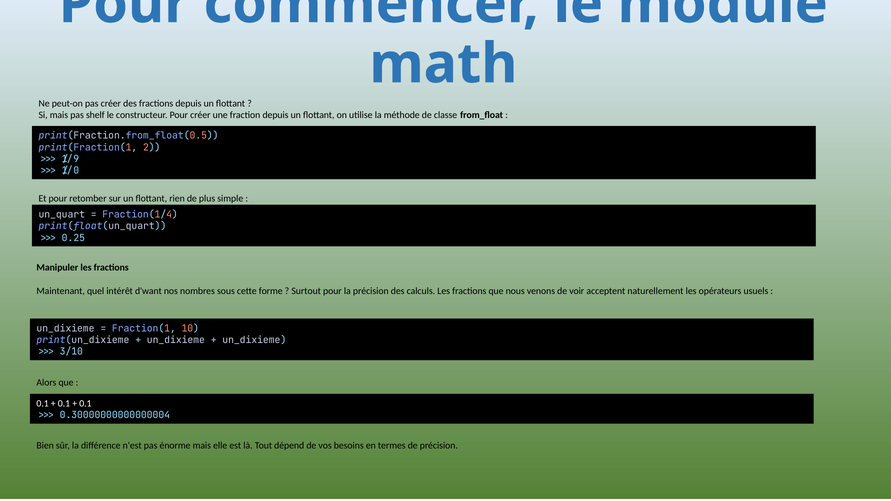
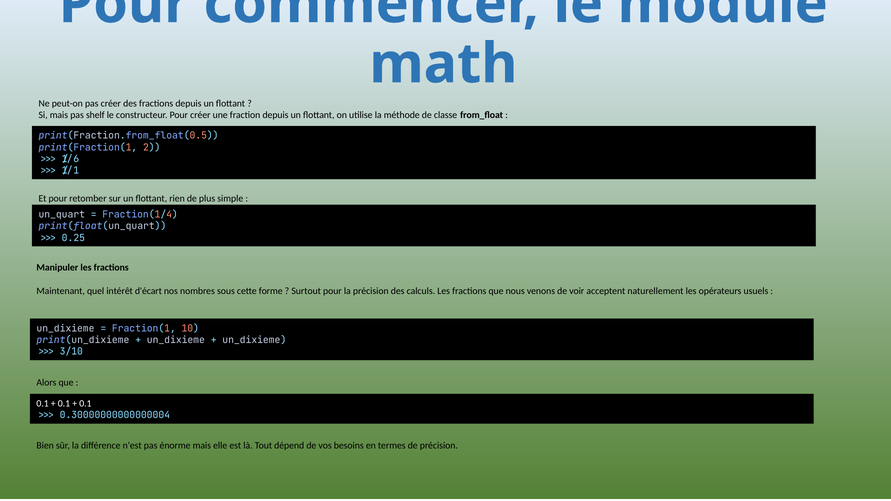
1/9: 1/9 -> 1/6 (70, 159)
1/0: 1/0 -> 1/1 (70, 171)
d'want: d'want -> d'écart (148, 291)
